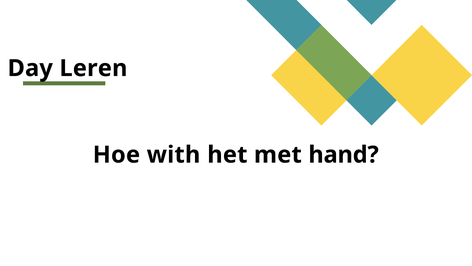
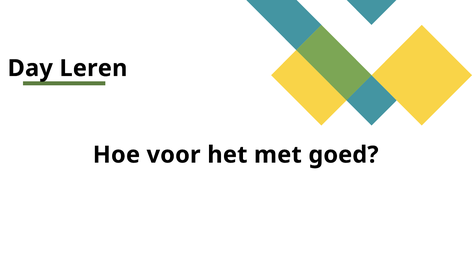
with: with -> voor (174, 155)
hand: hand -> goed (343, 155)
